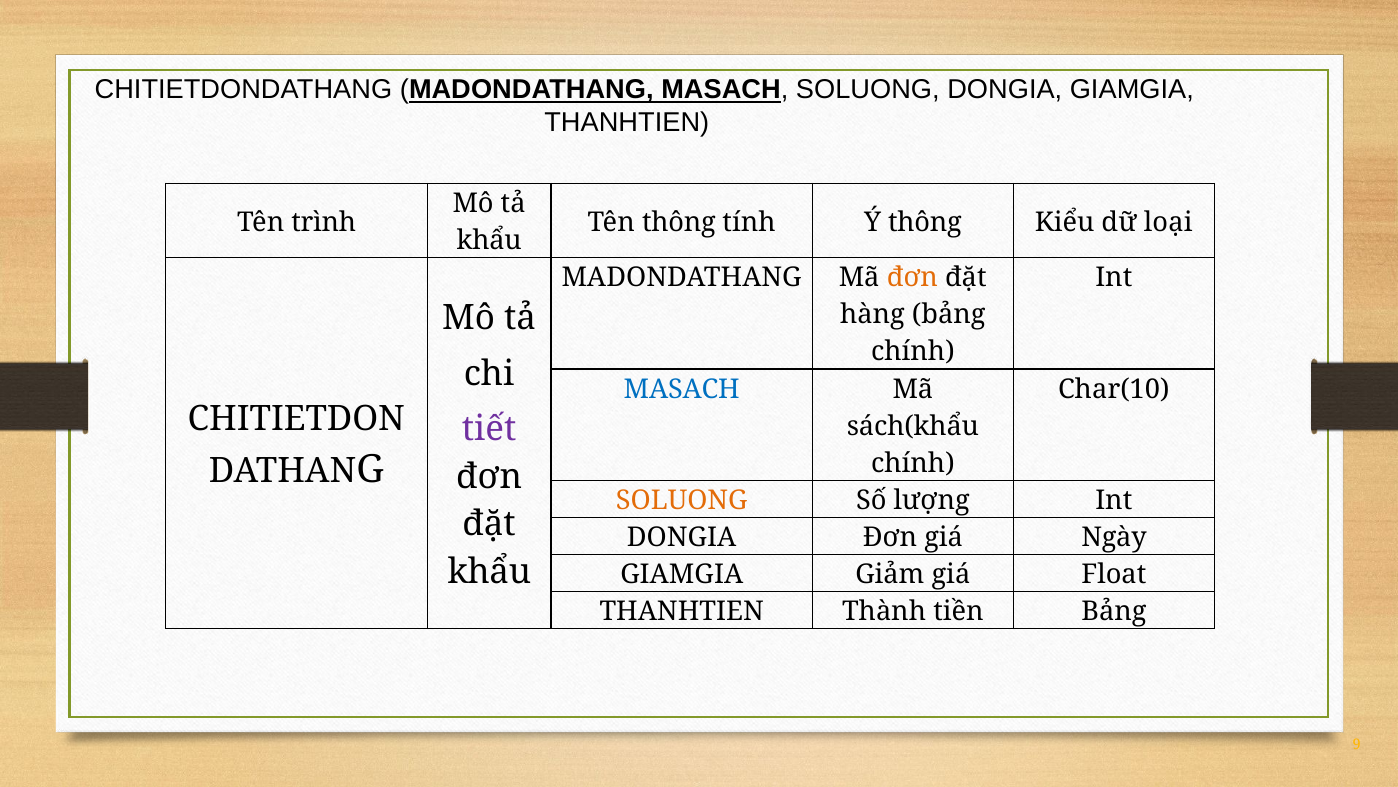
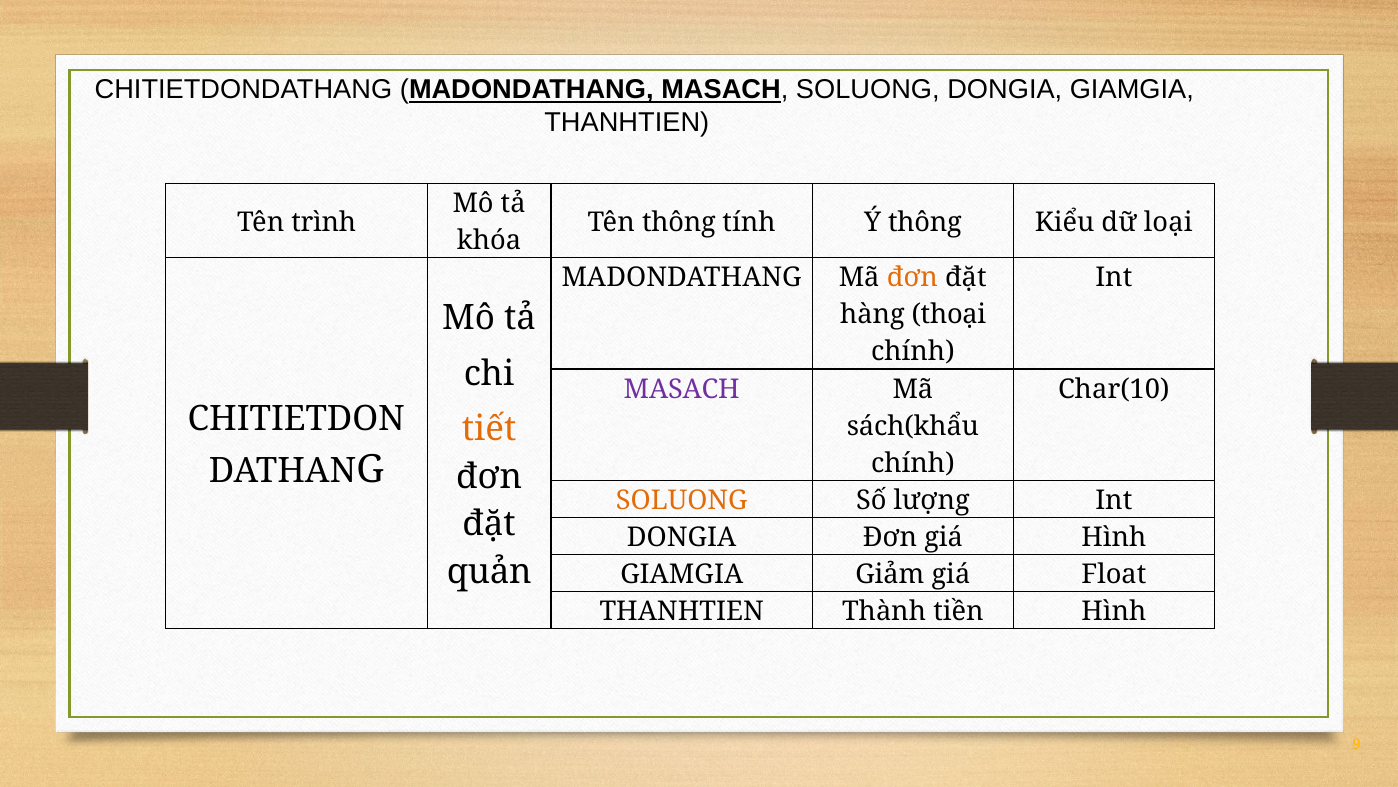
khẩu: khẩu -> khóa (489, 240)
hàng bảng: bảng -> thoại (949, 315)
MASACH colour: blue -> purple (682, 389)
tiết colour: purple -> orange (489, 429)
giá Ngày: Ngày -> Hình (1114, 537)
khẩu: khẩu -> quản (489, 571)
tiền Bảng: Bảng -> Hình (1114, 611)
